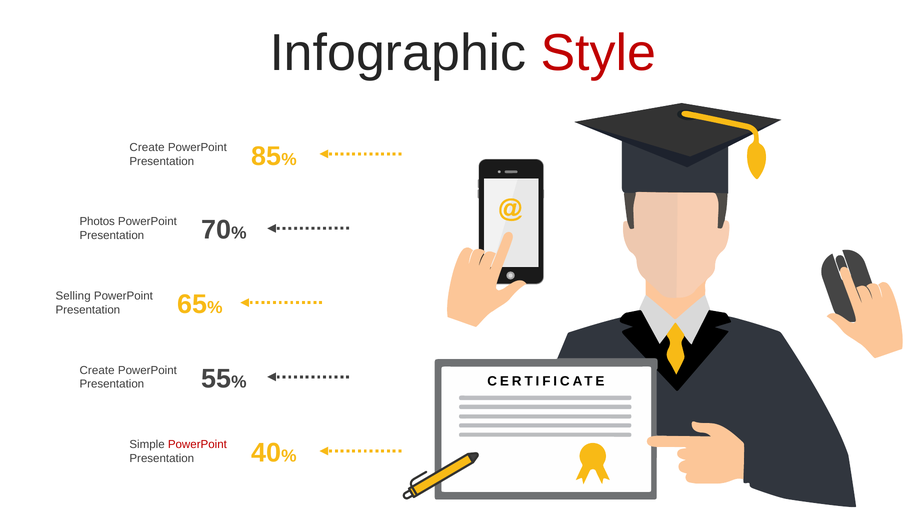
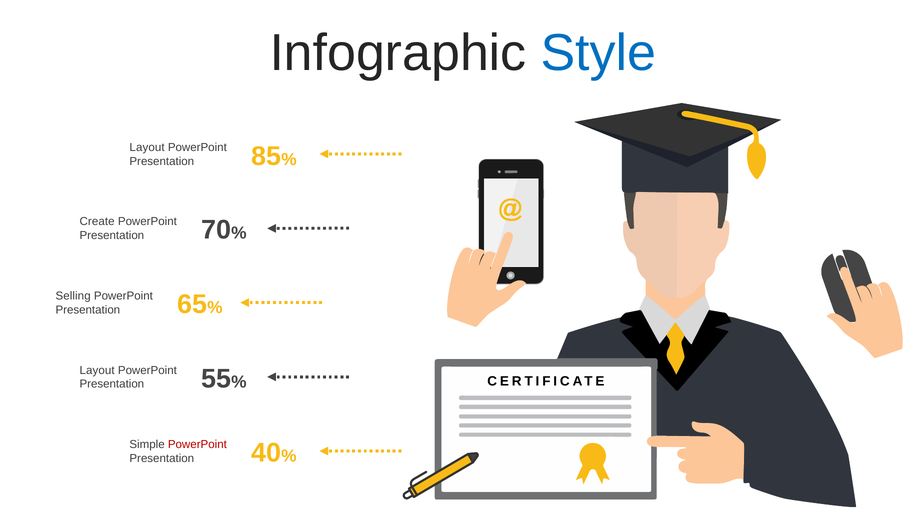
Style colour: red -> blue (599, 53)
Create: Create -> Layout (147, 147)
Photos: Photos -> Create (97, 222)
Create: Create -> Layout (97, 370)
